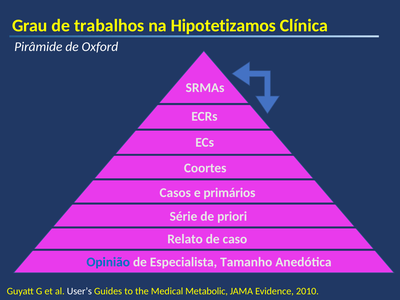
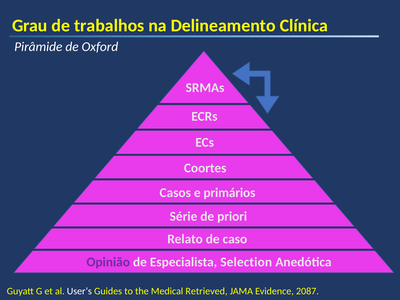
Hipotetizamos: Hipotetizamos -> Delineamento (223, 26)
Opinião colour: blue -> purple (108, 262)
Tamanho: Tamanho -> Selection (246, 262)
Metabolic: Metabolic -> Retrieved (207, 291)
2010: 2010 -> 2087 (307, 291)
